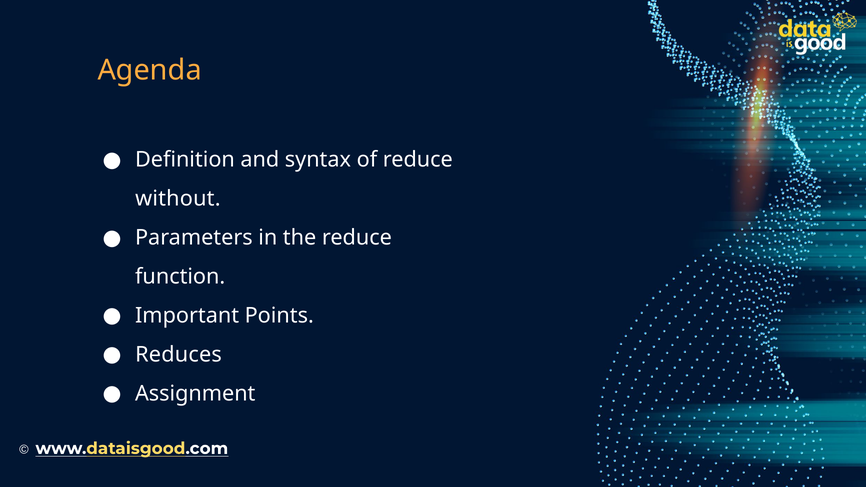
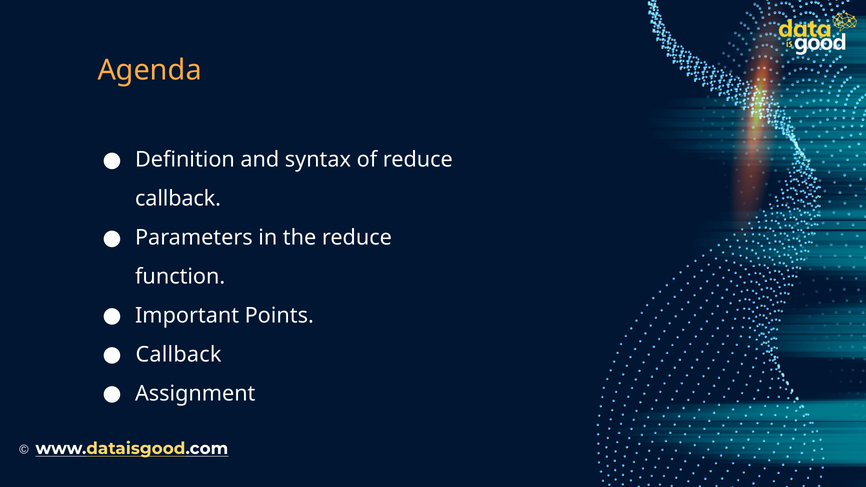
without: without -> callback (178, 199)
Reduces: Reduces -> Callback (178, 355)
